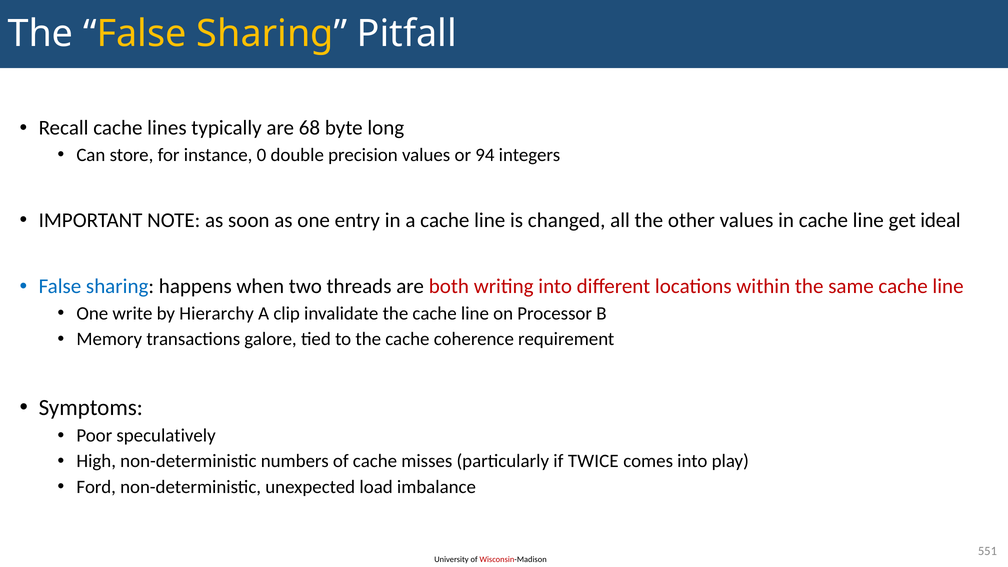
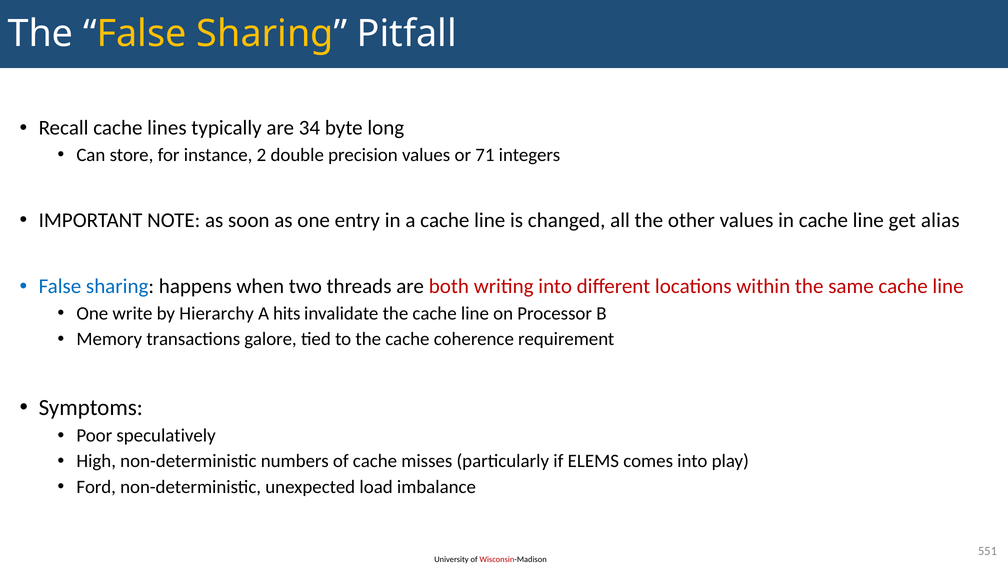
68: 68 -> 34 (309, 128)
0: 0 -> 2 (261, 155)
94: 94 -> 71 (485, 155)
ideal: ideal -> alias (940, 220)
clip: clip -> hits (287, 313)
TWICE: TWICE -> ELEMS (593, 461)
